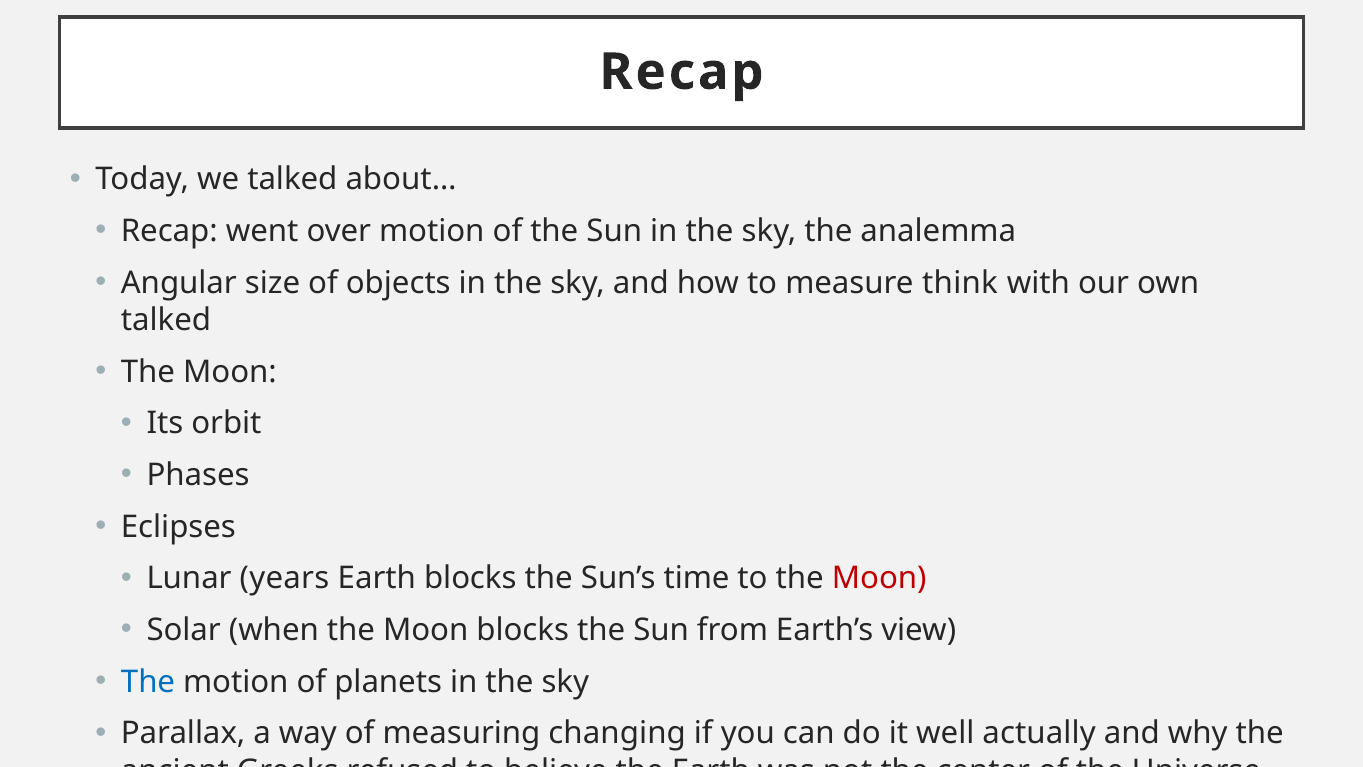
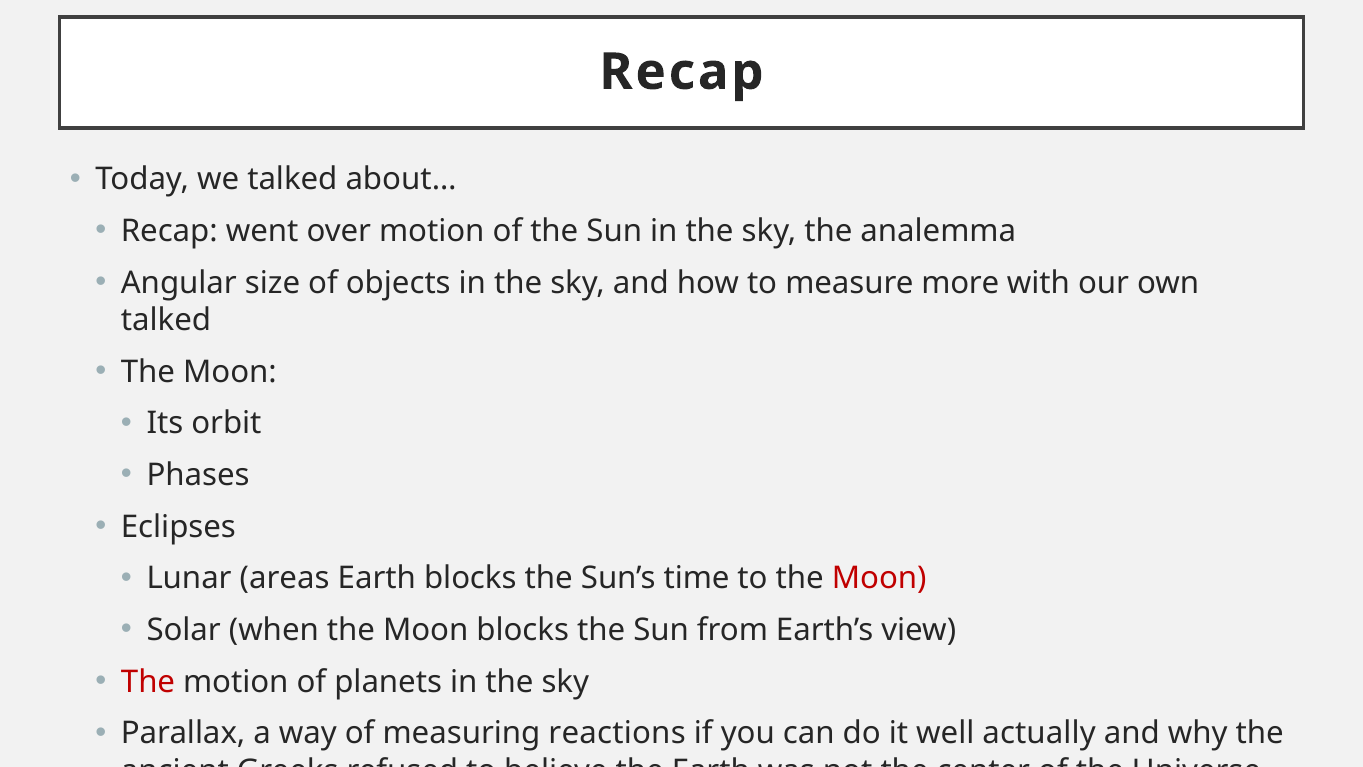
think: think -> more (960, 283)
years: years -> areas (285, 578)
The colour: blue -> red (148, 681)
changing: changing -> reactions (617, 733)
